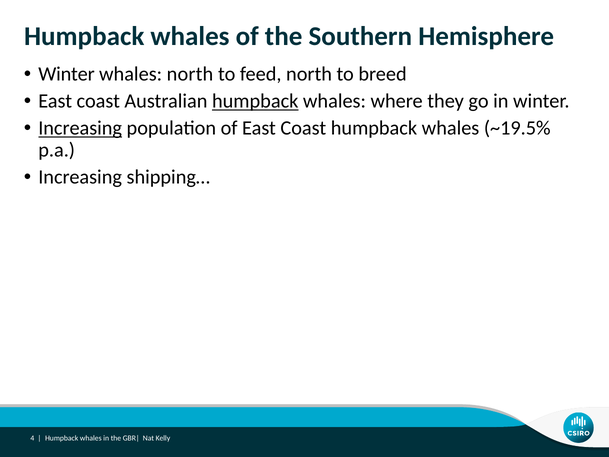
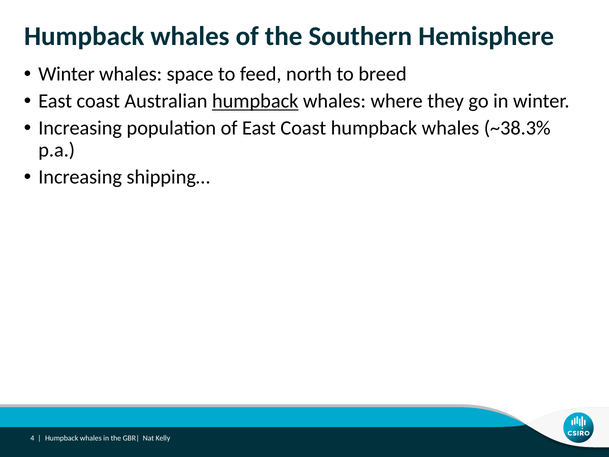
whales north: north -> space (190, 74)
Increasing underline: present -> none (80, 128)
~19.5%: ~19.5% -> ~38.3% (517, 128)
